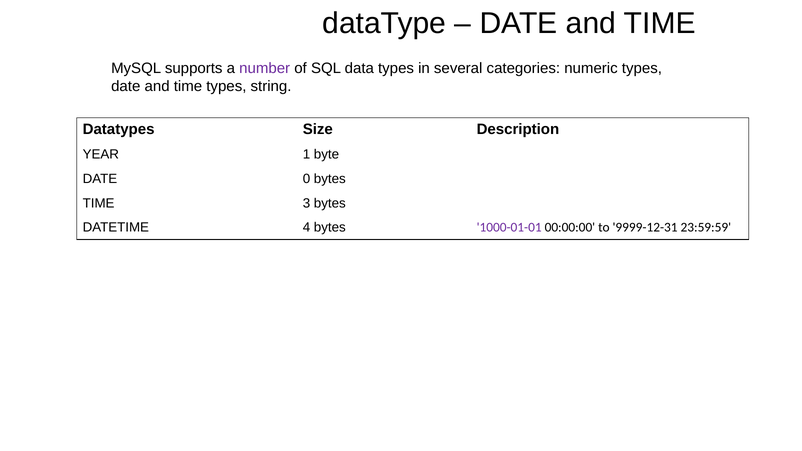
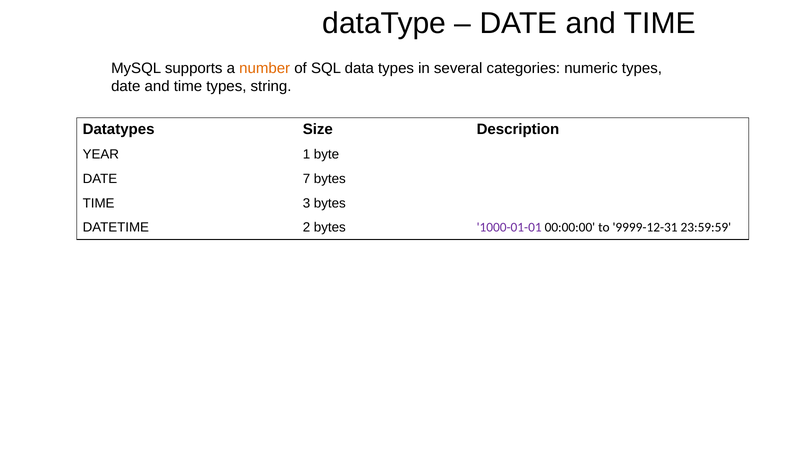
number colour: purple -> orange (265, 68)
0: 0 -> 7 (307, 179)
4: 4 -> 2 (307, 228)
